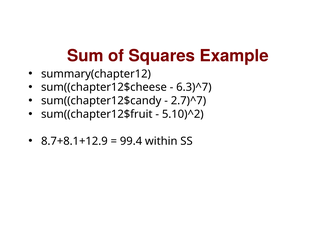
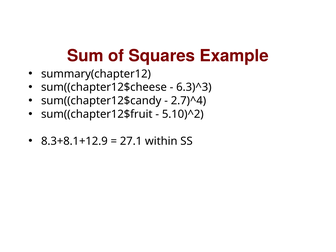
6.3)^7: 6.3)^7 -> 6.3)^3 (194, 87)
2.7)^7: 2.7)^7 -> 2.7)^4 (188, 101)
8.7+8.1+12.9: 8.7+8.1+12.9 -> 8.3+8.1+12.9 (74, 141)
99.4: 99.4 -> 27.1 (131, 141)
